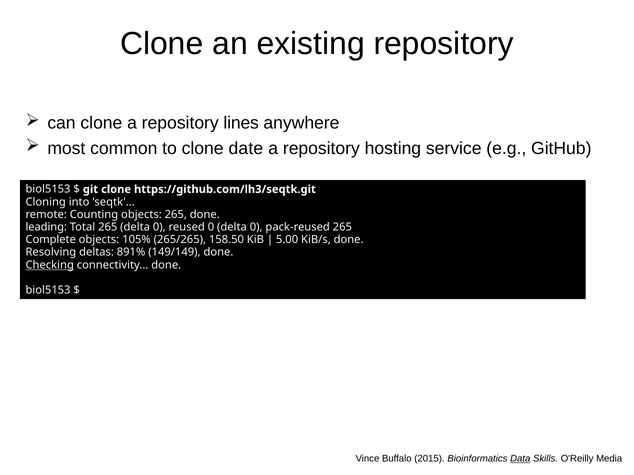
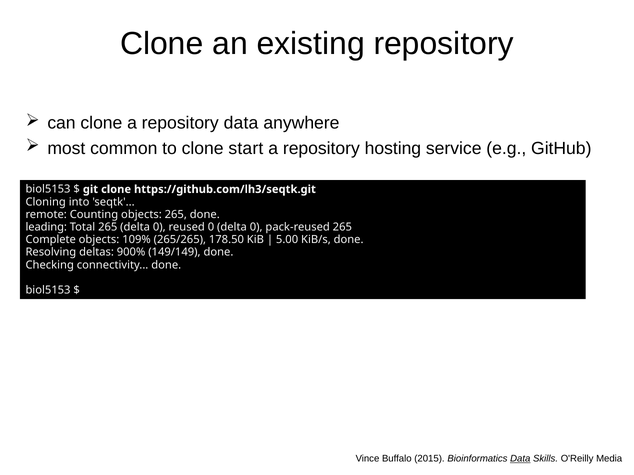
repository lines: lines -> data (241, 123)
date: date -> start (246, 149)
105%: 105% -> 109% (137, 240)
158.50: 158.50 -> 178.50 (226, 240)
891%: 891% -> 900% (131, 253)
Checking underline: present -> none (50, 265)
